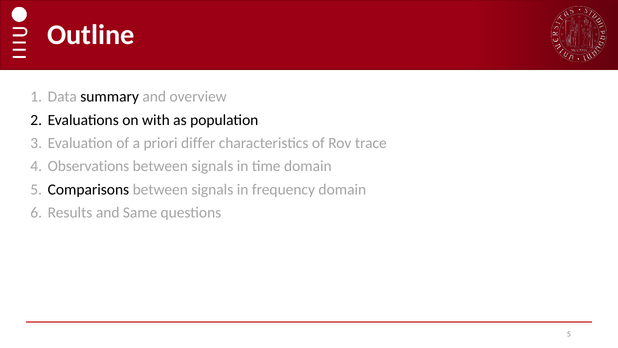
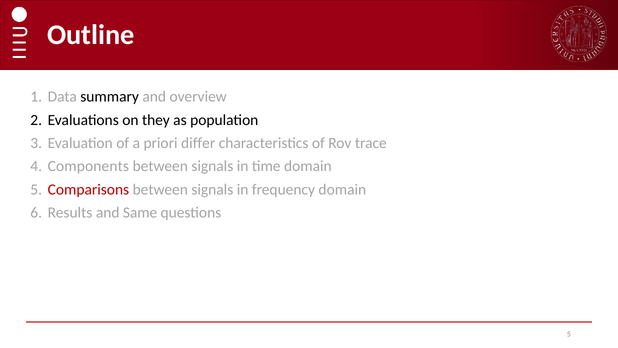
with: with -> they (156, 120)
Observations: Observations -> Components (88, 166)
Comparisons colour: black -> red (88, 189)
